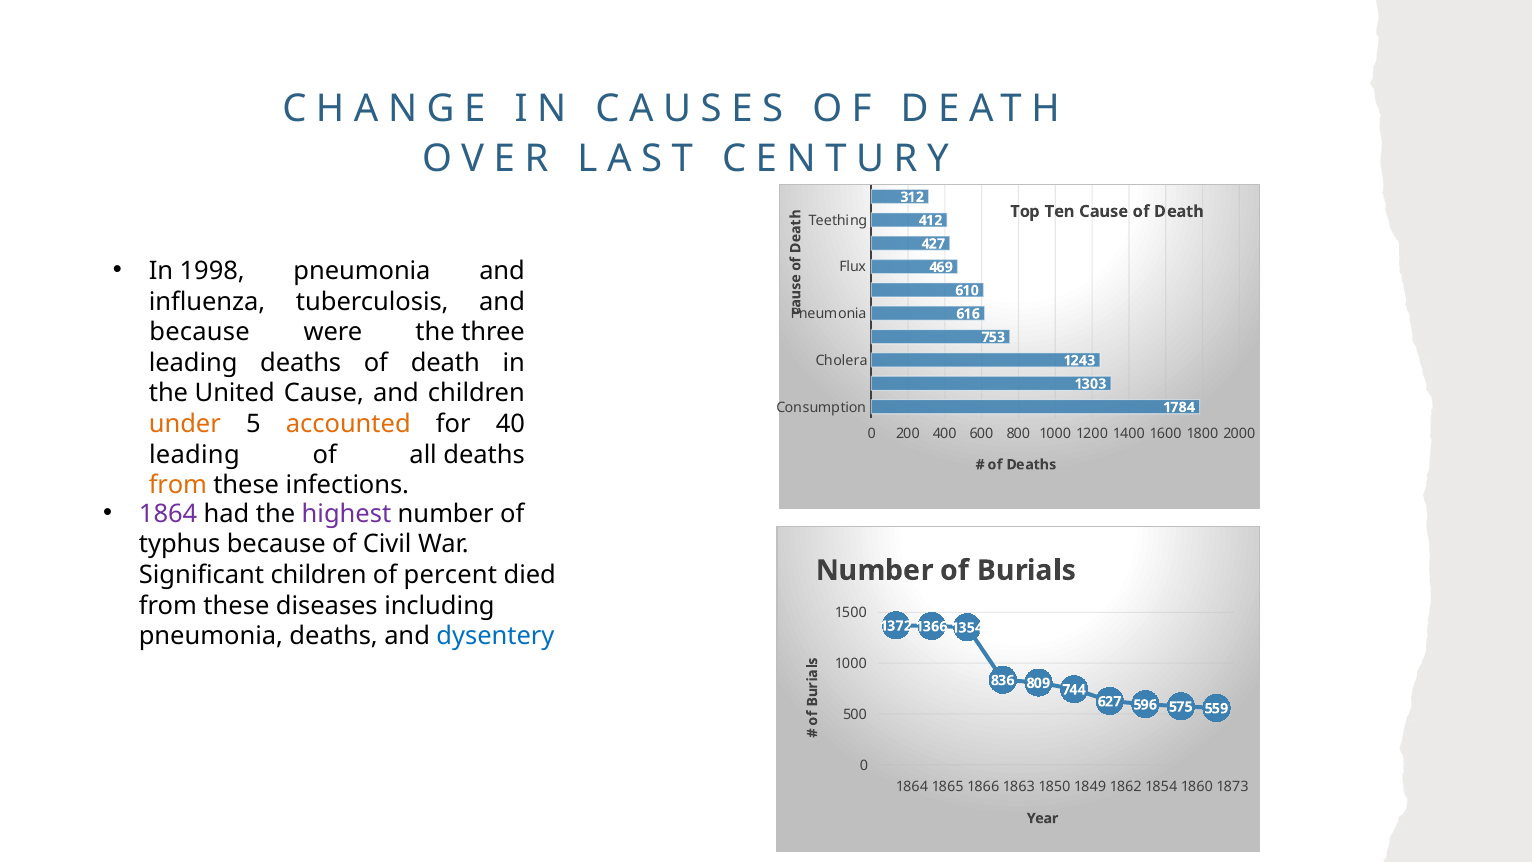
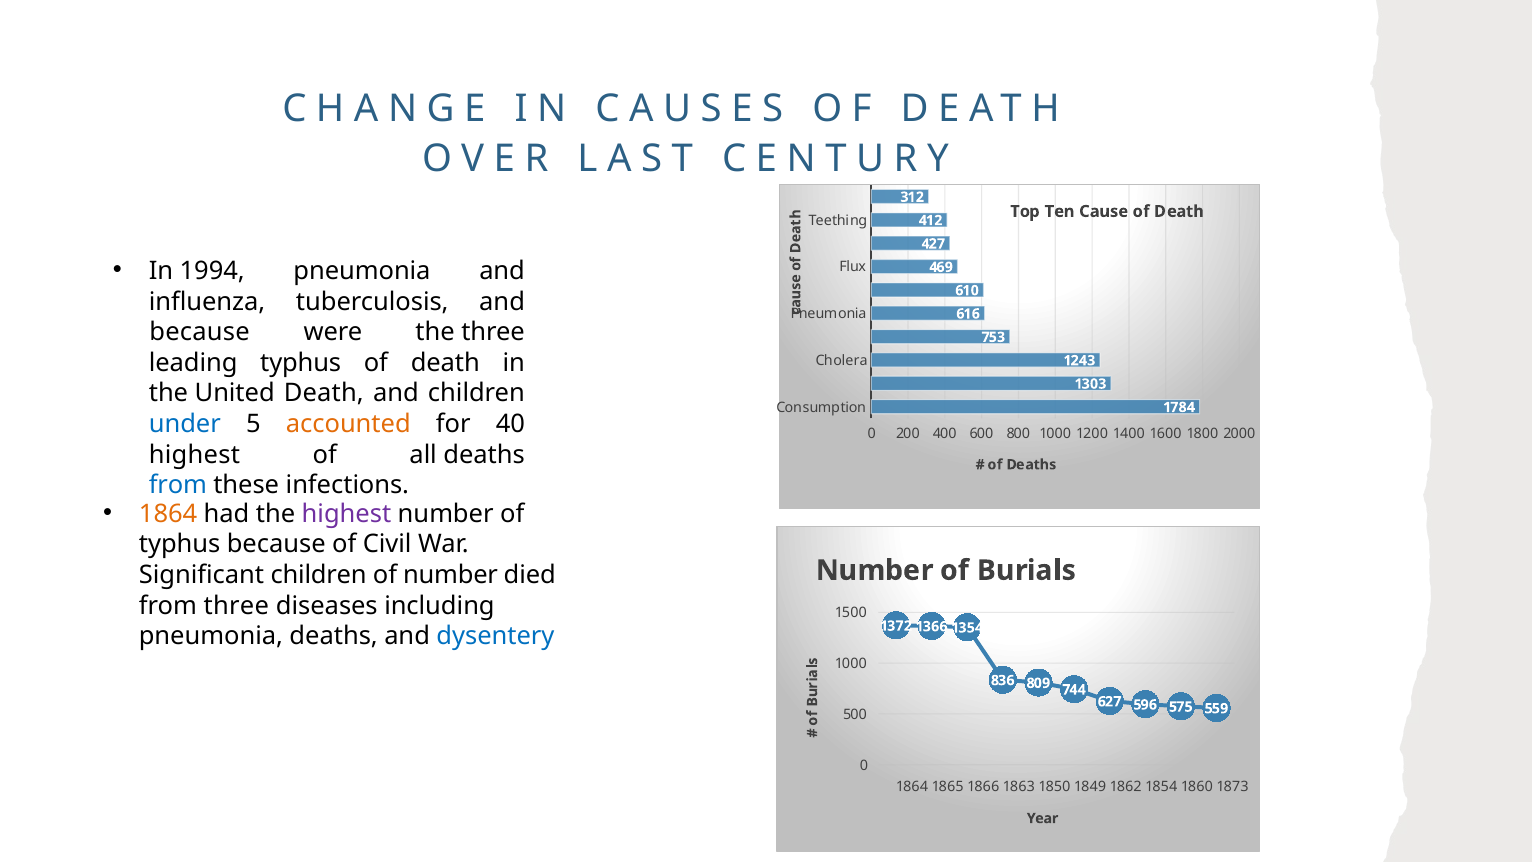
1998: 1998 -> 1994 (212, 271)
leading deaths: deaths -> typhus (301, 363)
United Cause: Cause -> Death (324, 393)
under colour: orange -> blue (185, 424)
leading: leading -> highest (194, 455)
from colour: orange -> blue (178, 485)
1864 colour: purple -> orange (168, 514)
of percent: percent -> number (451, 575)
these: these -> three (236, 606)
